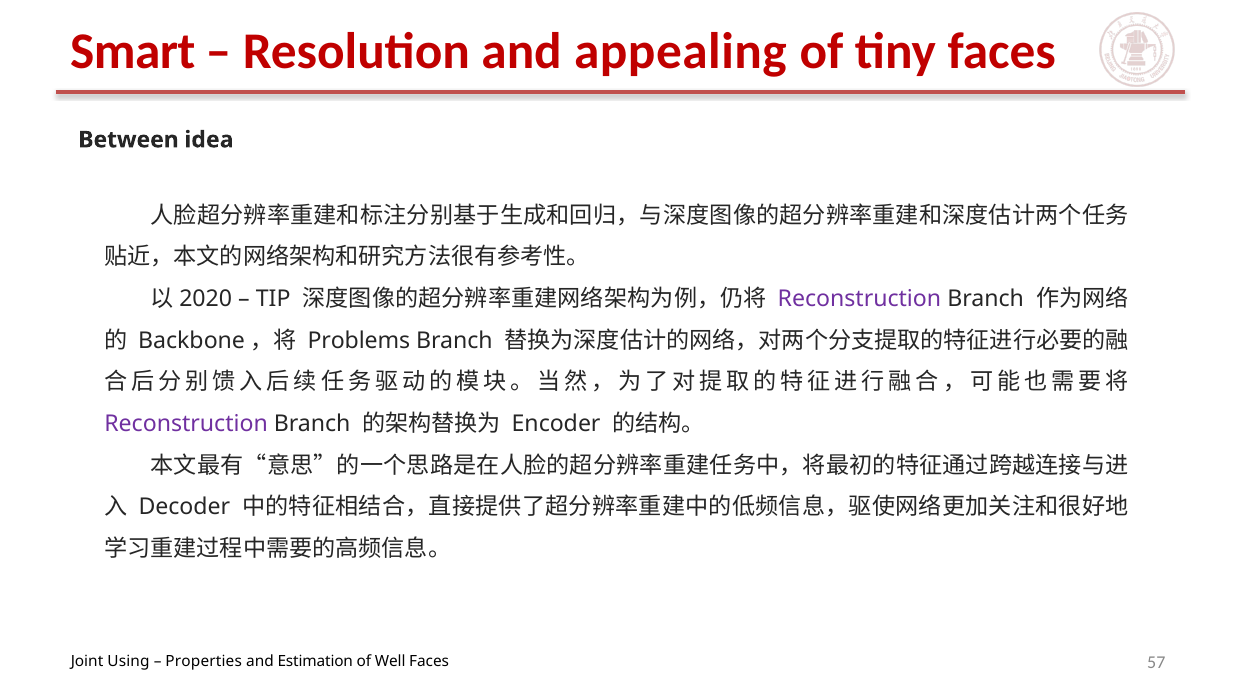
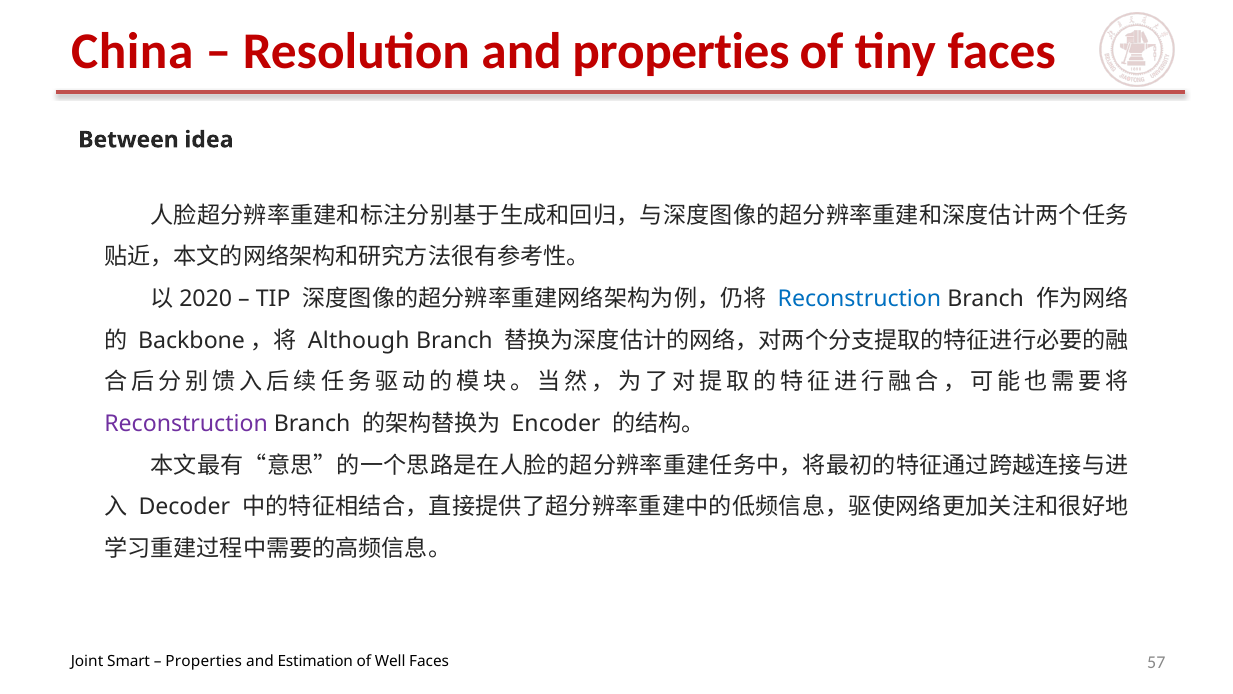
Smart: Smart -> China (132, 52)
and appealing: appealing -> properties (681, 52)
Reconstruction colour: purple -> blue (859, 299)
Problems: Problems -> Although (359, 340)
Using: Using -> Smart (129, 661)
